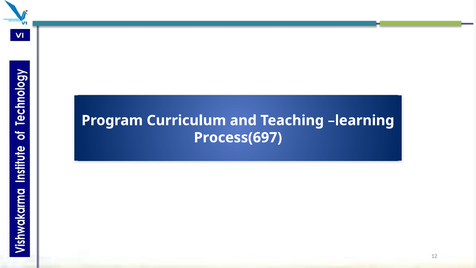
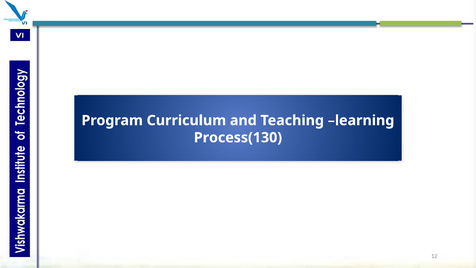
Process(697: Process(697 -> Process(130 (238, 137)
